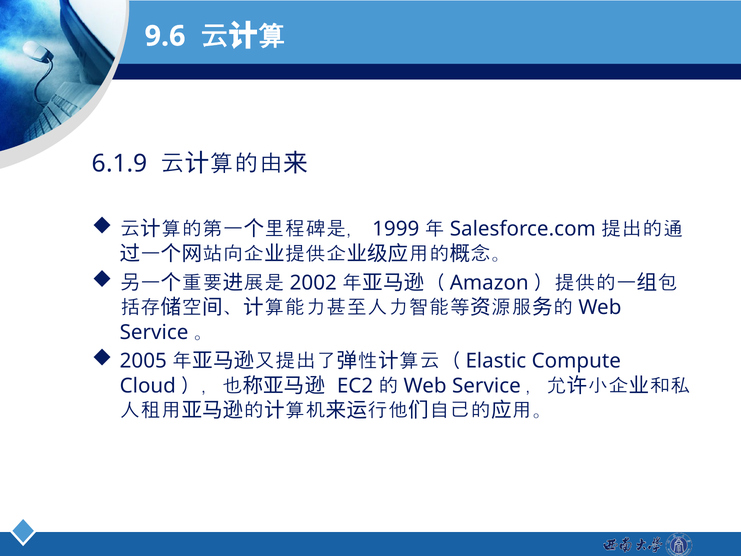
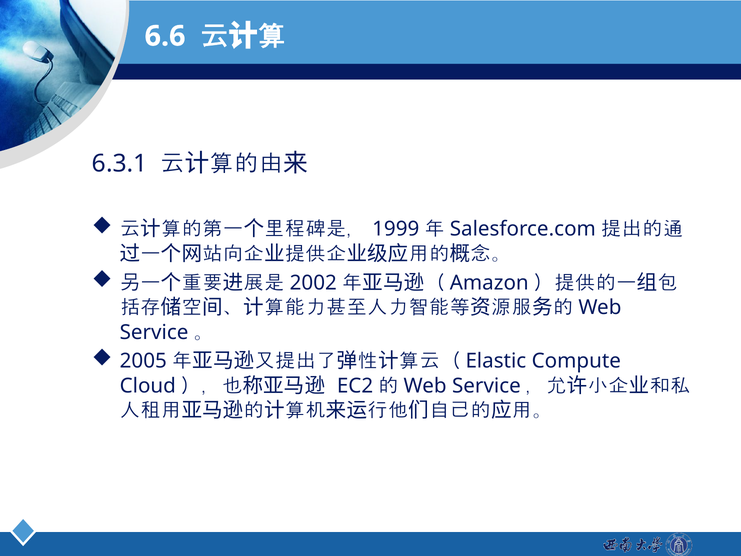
9.6: 9.6 -> 6.6 (165, 36)
6.1.9: 6.1.9 -> 6.3.1 (120, 163)
